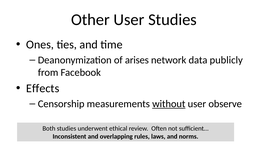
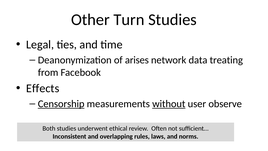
Other User: User -> Turn (129, 20)
Ones: Ones -> Legal (40, 44)
publicly: publicly -> treating (226, 60)
Censorship underline: none -> present (61, 104)
